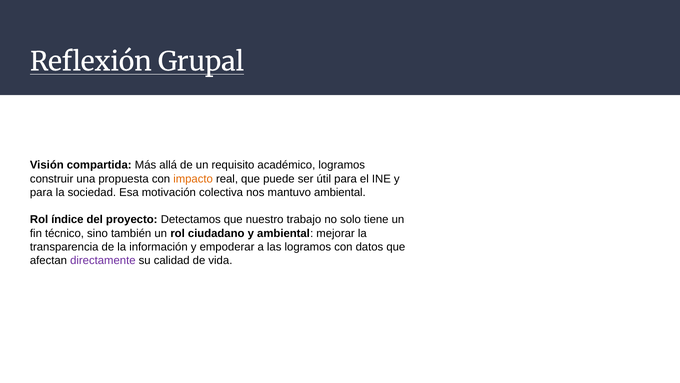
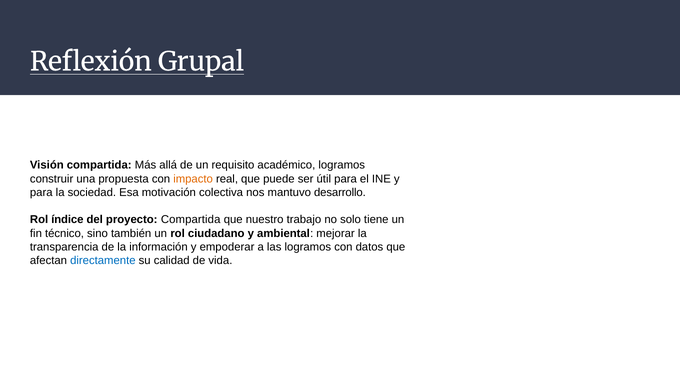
mantuvo ambiental: ambiental -> desarrollo (340, 192)
proyecto Detectamos: Detectamos -> Compartida (191, 219)
directamente colour: purple -> blue (103, 260)
